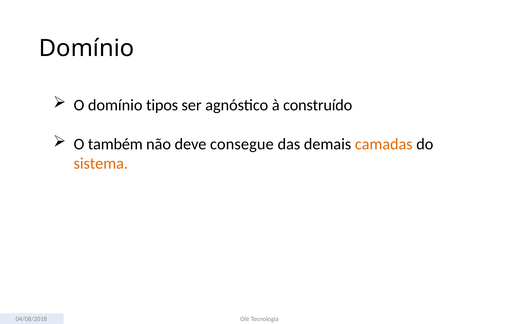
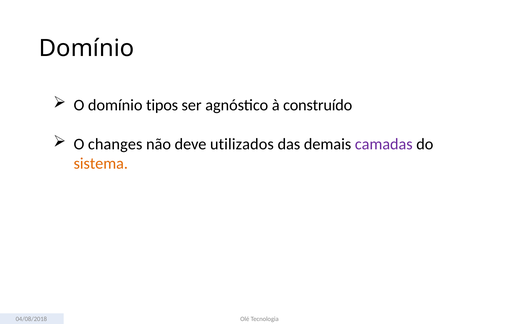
também: também -> changes (115, 144)
consegue: consegue -> utilizados (242, 144)
camadas colour: orange -> purple (384, 144)
